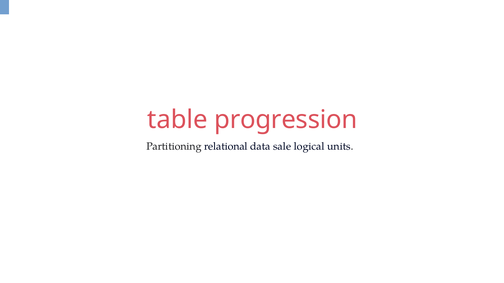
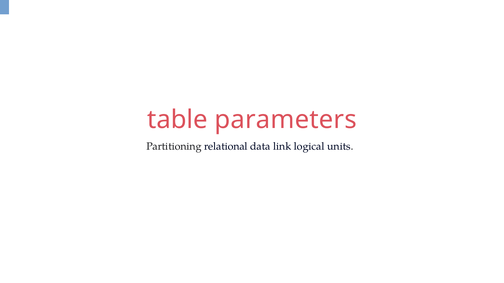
progression: progression -> parameters (286, 120)
sale: sale -> link (282, 147)
